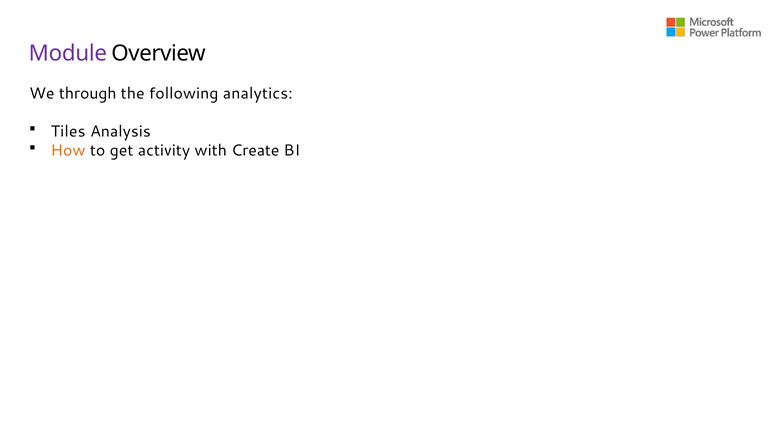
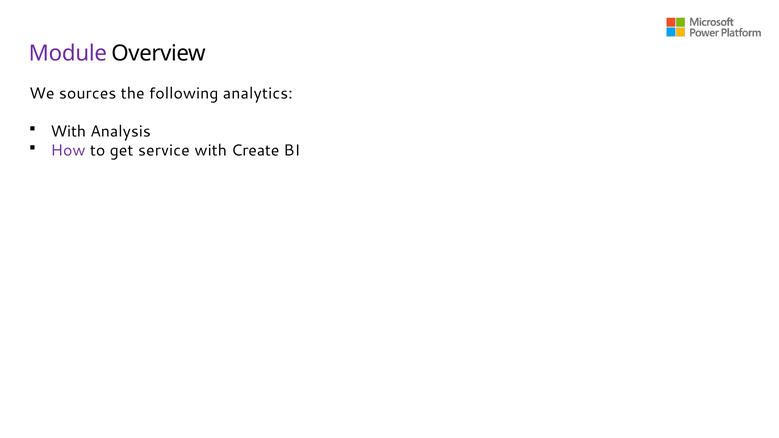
through: through -> sources (88, 93)
Tiles: Tiles -> With (68, 132)
How colour: orange -> purple (68, 151)
activity: activity -> service (164, 151)
